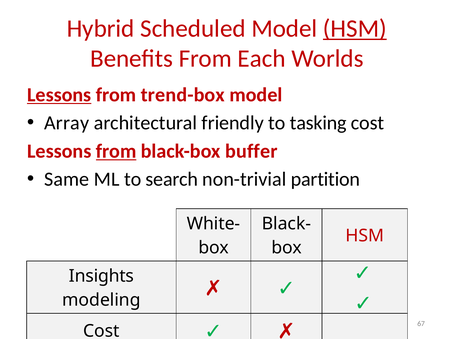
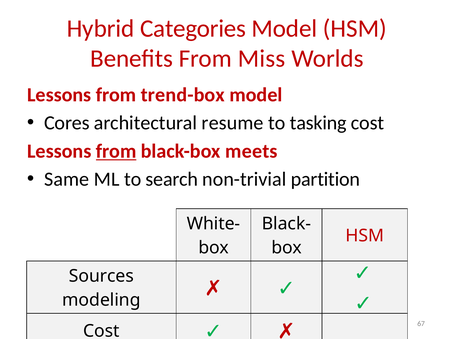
Scheduled: Scheduled -> Categories (193, 29)
HSM underline: present -> none (355, 29)
Each: Each -> Miss (262, 59)
Lessons underline: present -> none (59, 95)
Array: Array -> Cores (67, 123)
friendly: friendly -> resume (233, 123)
buffer: buffer -> meets (251, 151)
Insights: Insights -> Sources (101, 276)
